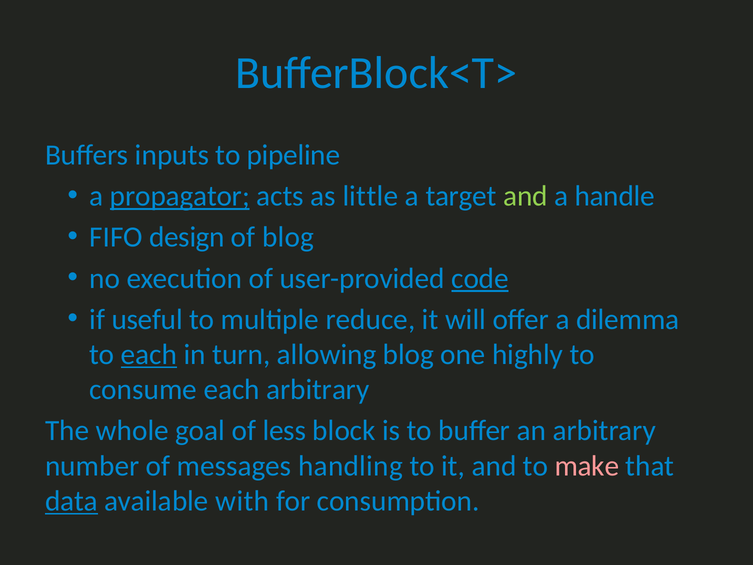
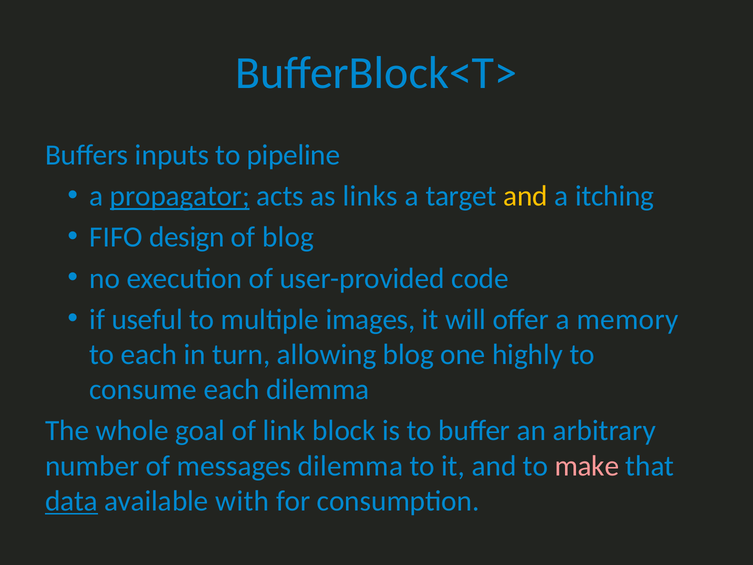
little: little -> links (370, 196)
and colour: light green -> yellow (525, 196)
handle: handle -> itching (615, 196)
code underline: present -> none (480, 278)
reduce: reduce -> images (371, 319)
dilemma: dilemma -> memory (628, 319)
each underline: present -> none (149, 354)
each arbitrary: arbitrary -> dilemma (318, 390)
less: less -> link (284, 431)
messages handling: handling -> dilemma (350, 466)
